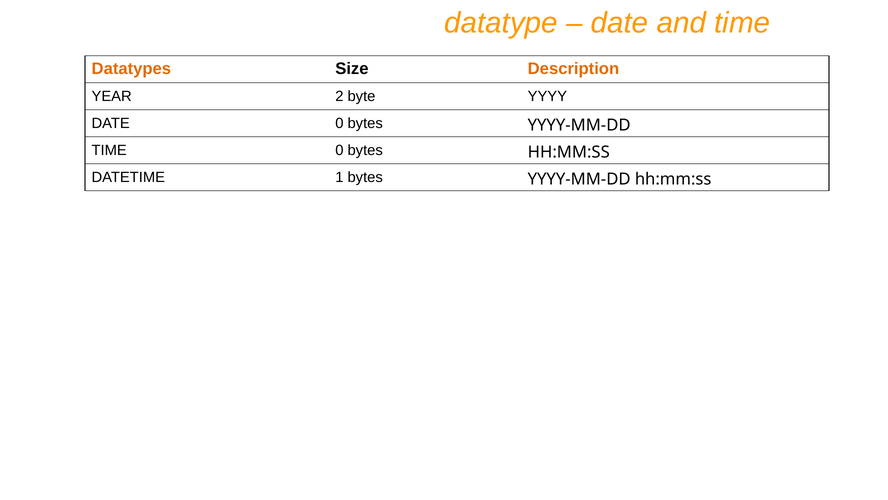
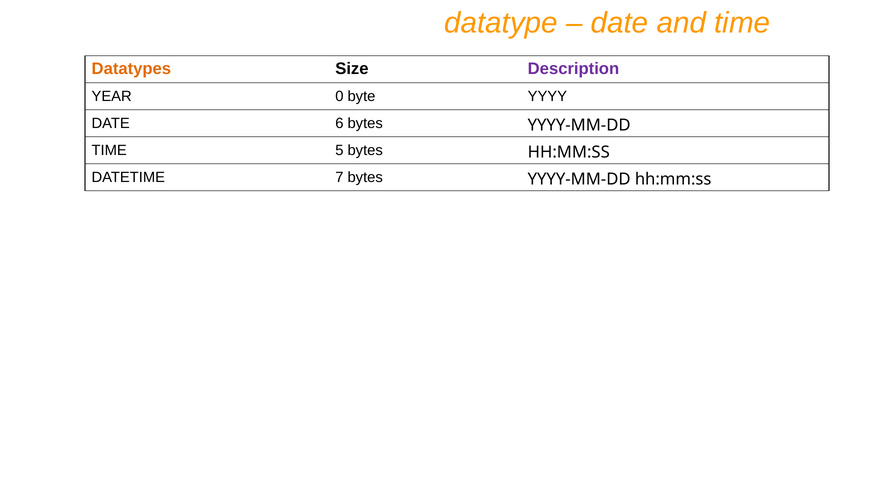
Description colour: orange -> purple (573, 69)
2: 2 -> 0 (339, 96)
DATE 0: 0 -> 6 (339, 123)
TIME 0: 0 -> 5 (339, 150)
1: 1 -> 7 (339, 177)
